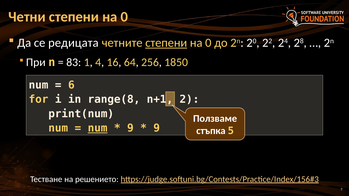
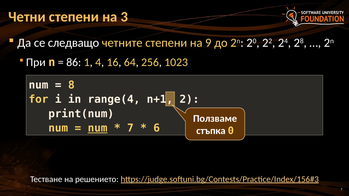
Четни степени на 0: 0 -> 3 (124, 17)
редицата: редицата -> следващо (74, 43)
степени underline: present -> none (166, 43)
0: 0 -> 9 (208, 43)
83: 83 -> 86 (74, 62)
1850: 1850 -> 1023 (176, 62)
6: 6 -> 8 (71, 85)
range(8: range(8 -> range(4 (114, 100)
9: 9 -> 7 (130, 128)
9: 9 -> 6 (157, 128)
5: 5 -> 0 (231, 131)
